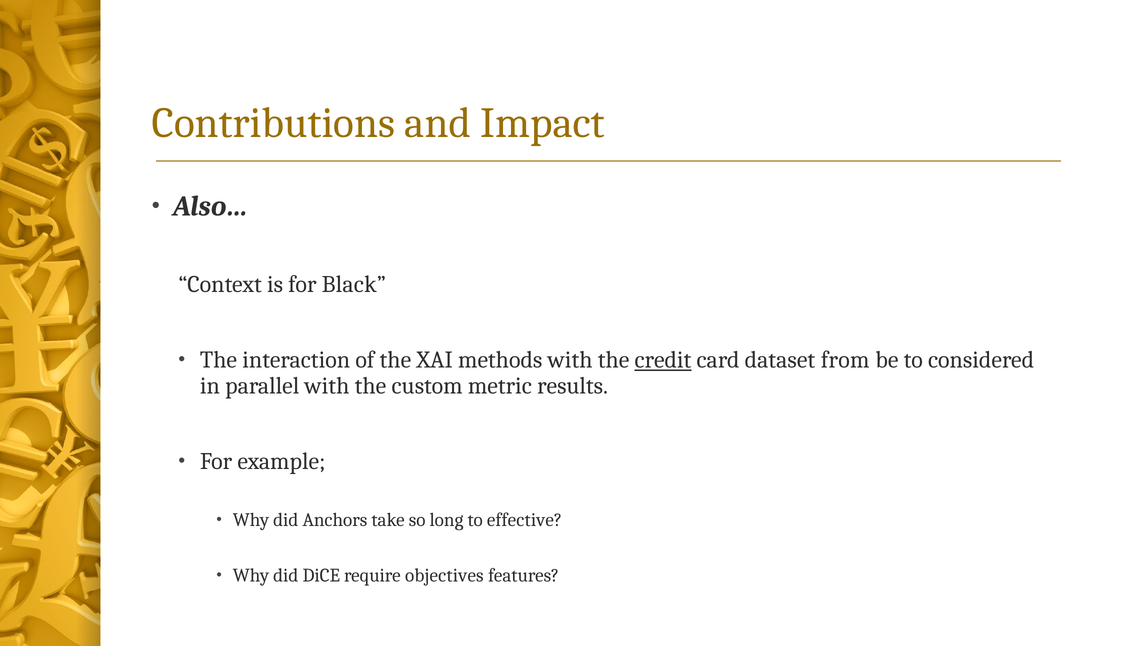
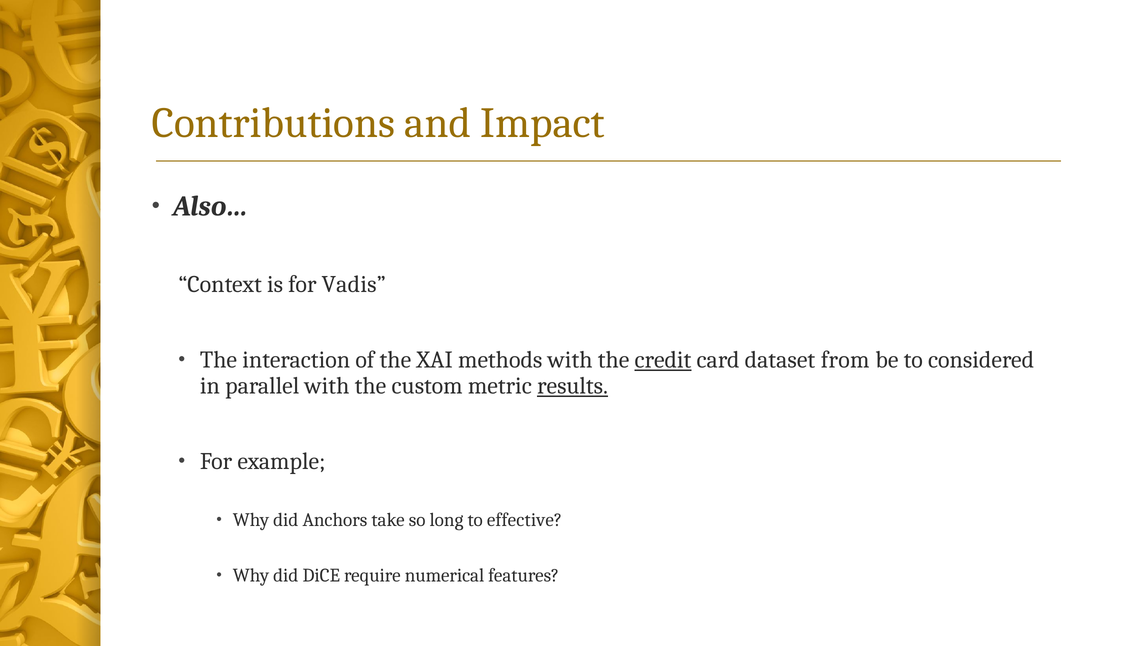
Black: Black -> Vadis (354, 284)
results underline: none -> present (573, 386)
objectives: objectives -> numerical (444, 575)
